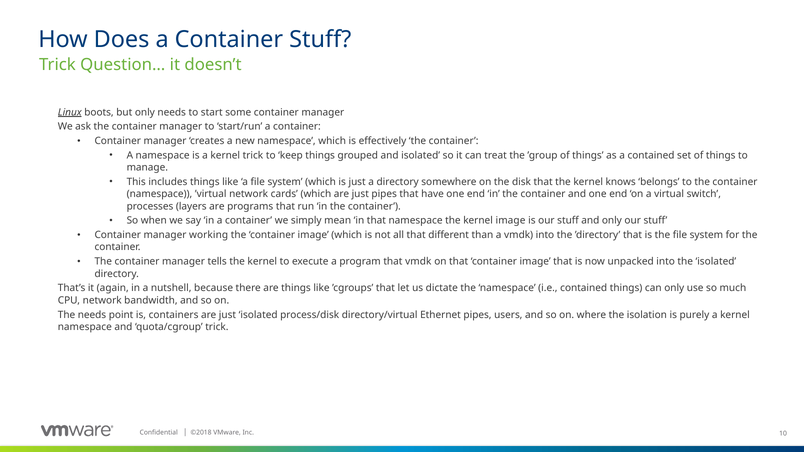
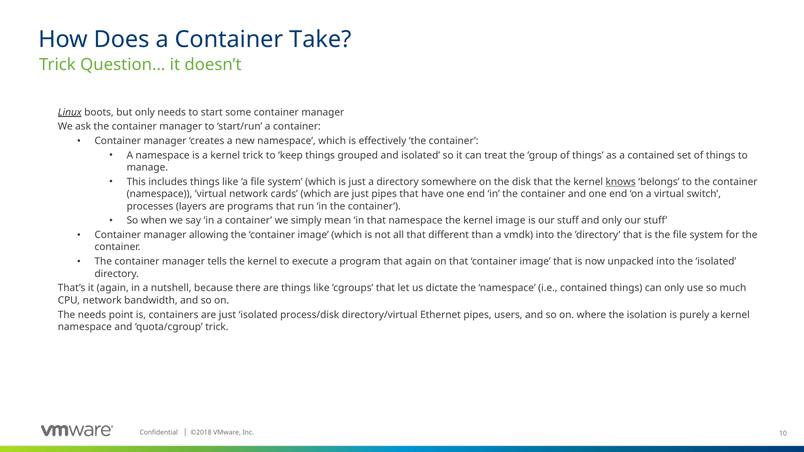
Container Stuff: Stuff -> Take (320, 40)
knows underline: none -> present (621, 182)
working: working -> allowing (209, 235)
that vmdk: vmdk -> again (418, 262)
